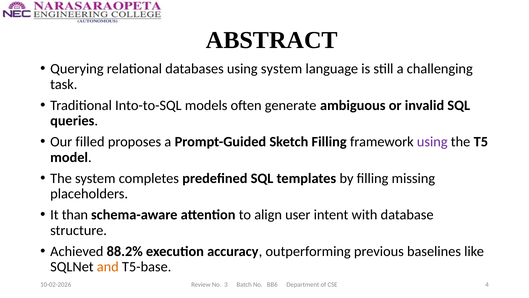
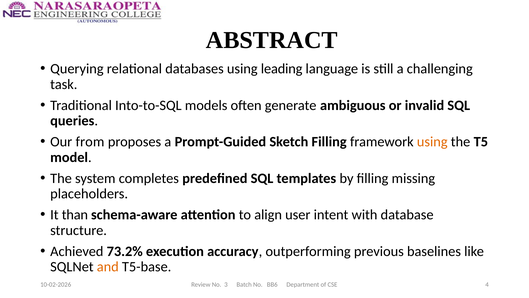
using system: system -> leading (282, 69)
filled: filled -> from (90, 142)
using colour: purple -> orange (432, 142)
88.2%: 88.2% -> 73.2% (125, 251)
